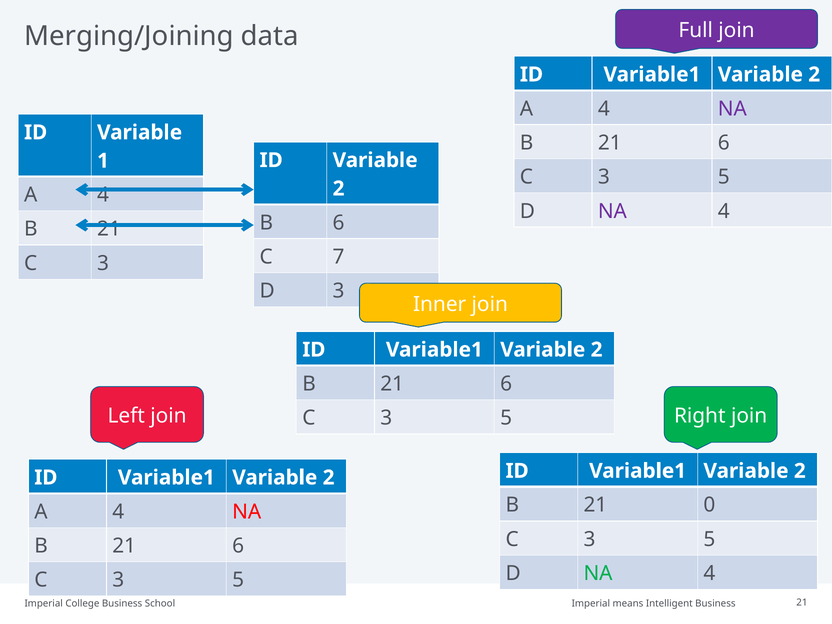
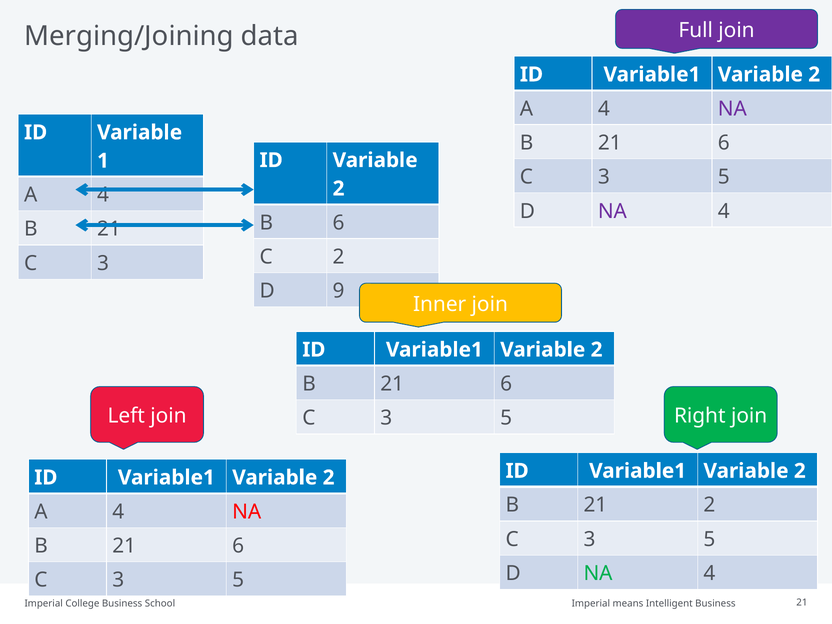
C 7: 7 -> 2 (339, 257)
D 3: 3 -> 9 (339, 291)
21 0: 0 -> 2 (709, 505)
